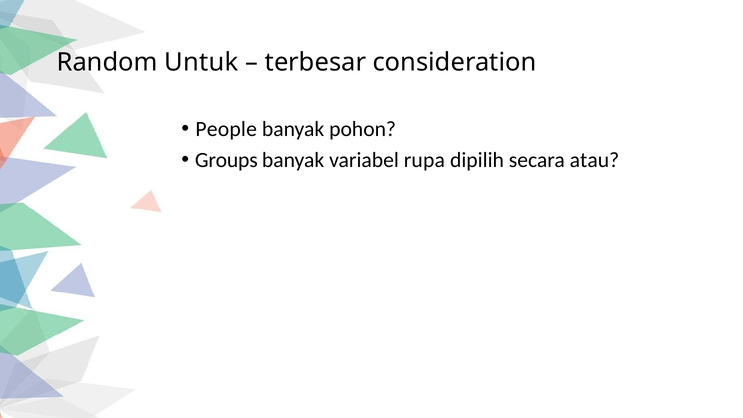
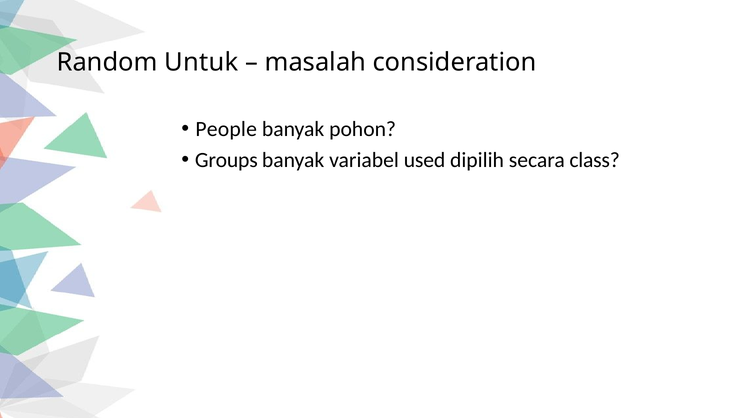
terbesar: terbesar -> masalah (315, 62)
rupa: rupa -> used (425, 160)
atau: atau -> class (595, 160)
